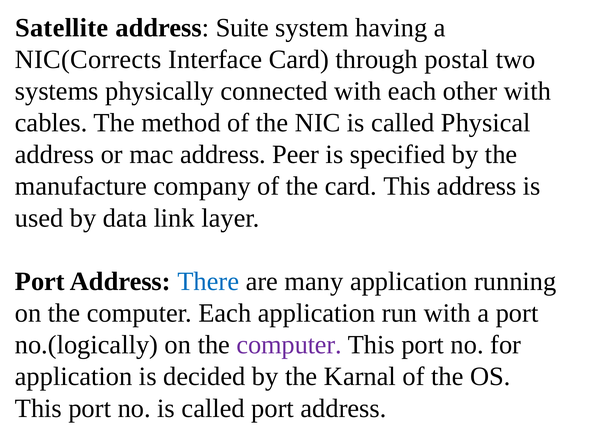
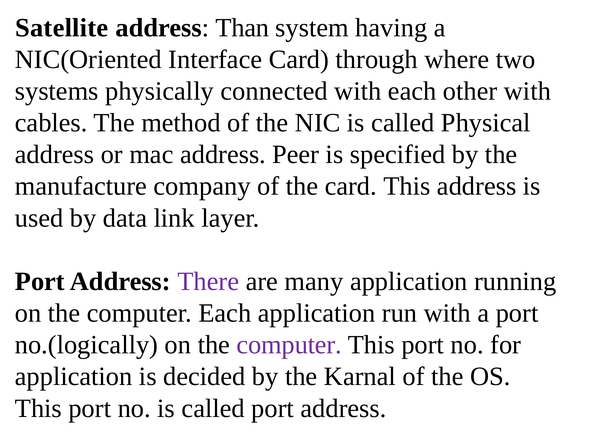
Suite: Suite -> Than (242, 28)
NIC(Corrects: NIC(Corrects -> NIC(Oriented (88, 59)
postal: postal -> where (457, 59)
There colour: blue -> purple (208, 282)
